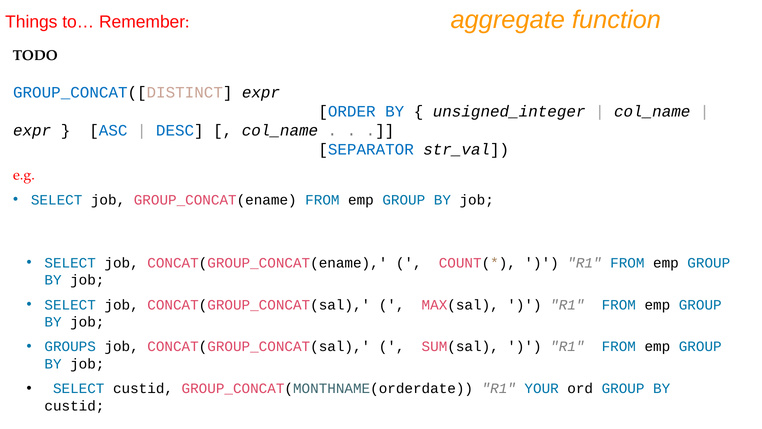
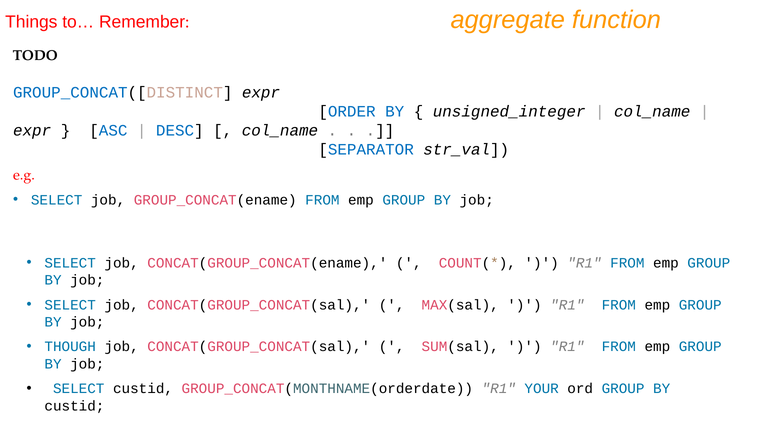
GROUPS: GROUPS -> THOUGH (70, 346)
